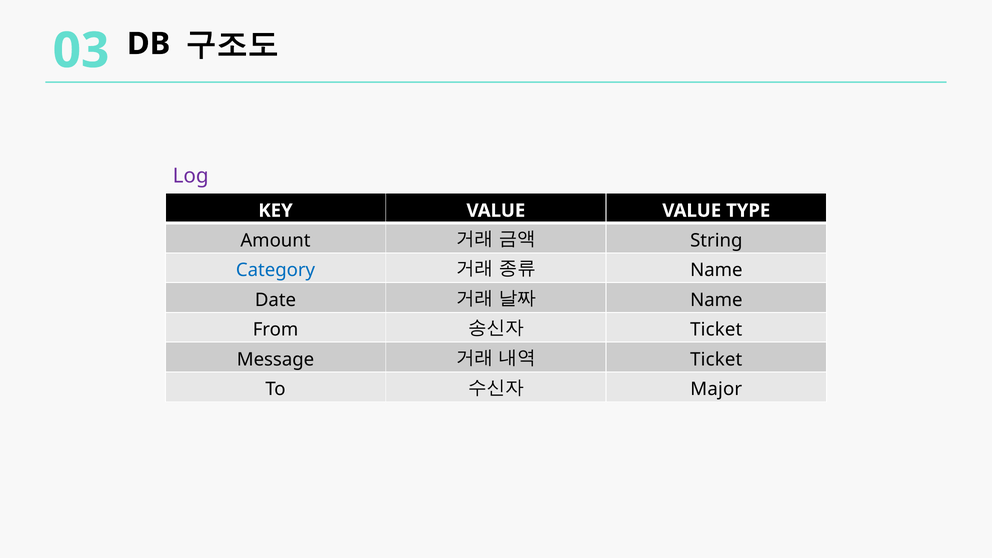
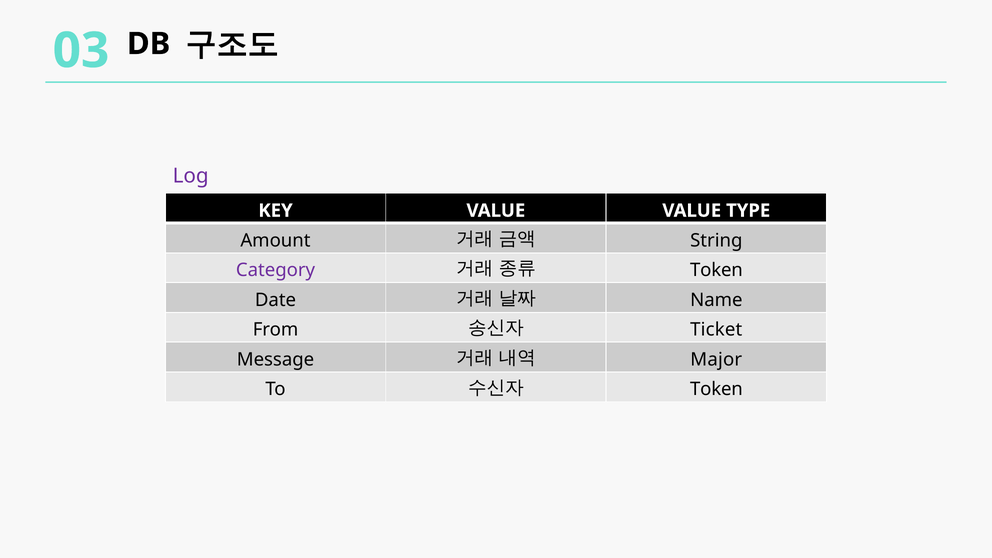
Category colour: blue -> purple (275, 270)
Name: Name -> Token (716, 270)
Ticket: Ticket -> Major (716, 360)
Major: Major -> Token (716, 389)
